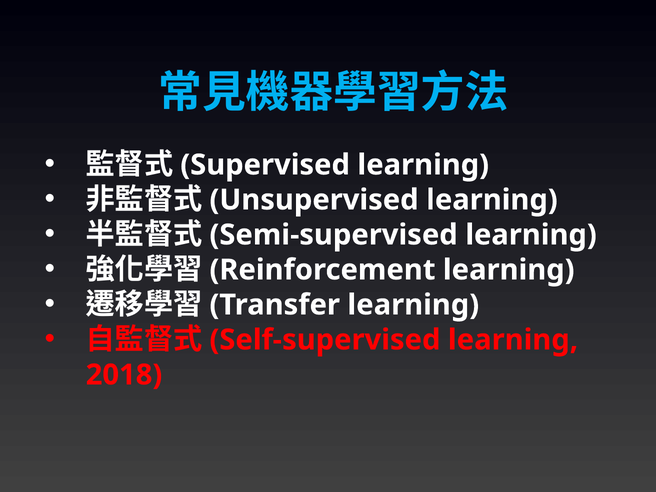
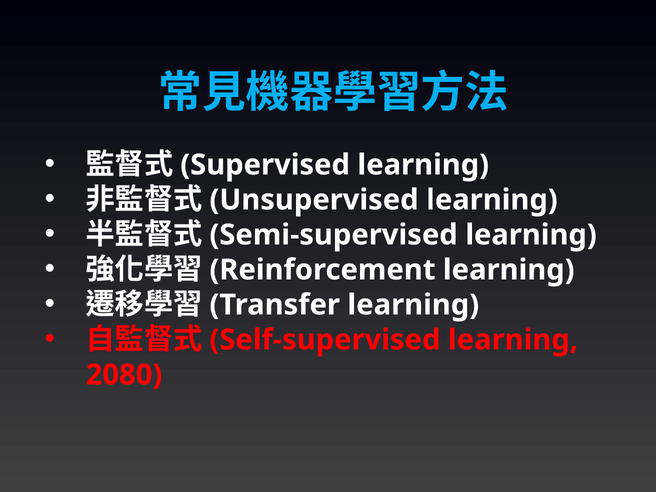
2018: 2018 -> 2080 (124, 375)
